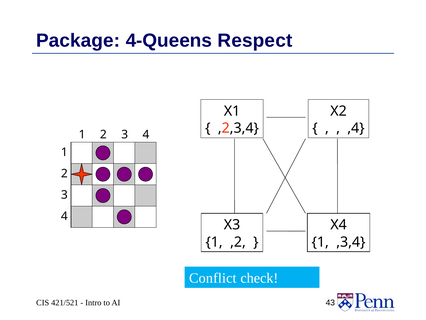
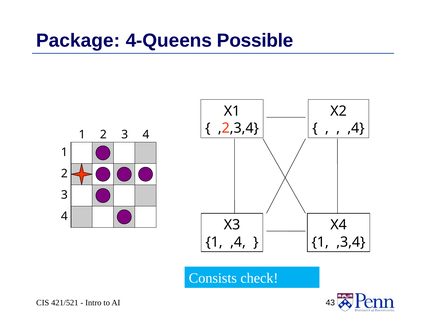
Respect: Respect -> Possible (255, 40)
1 ,2: ,2 -> ,4 (238, 242)
Conflict: Conflict -> Consists (213, 278)
